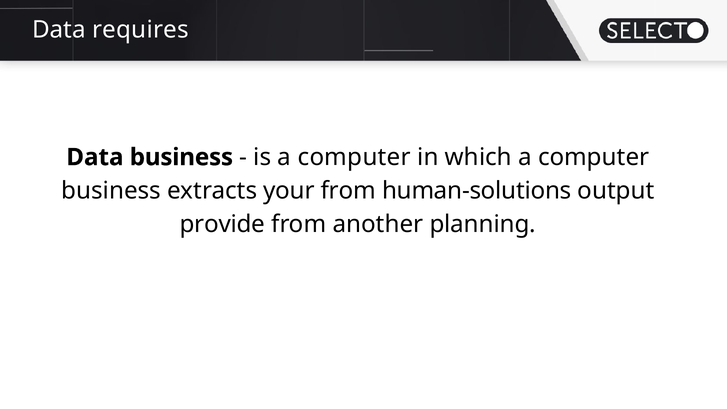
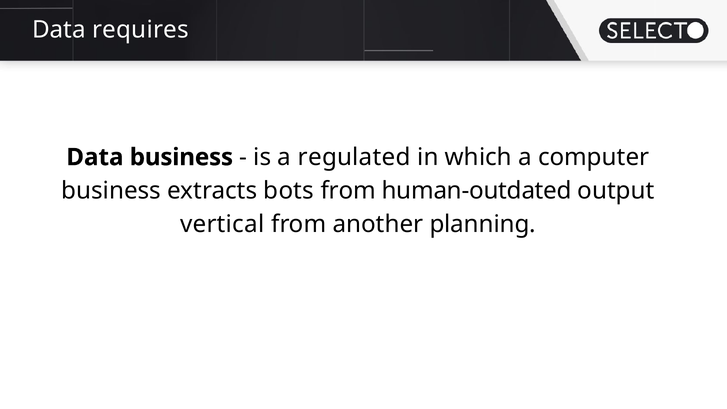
is a computer: computer -> regulated (354, 157)
your: your -> bots (289, 191)
human-solutions: human-solutions -> human-outdated (477, 191)
provide: provide -> vertical (222, 224)
